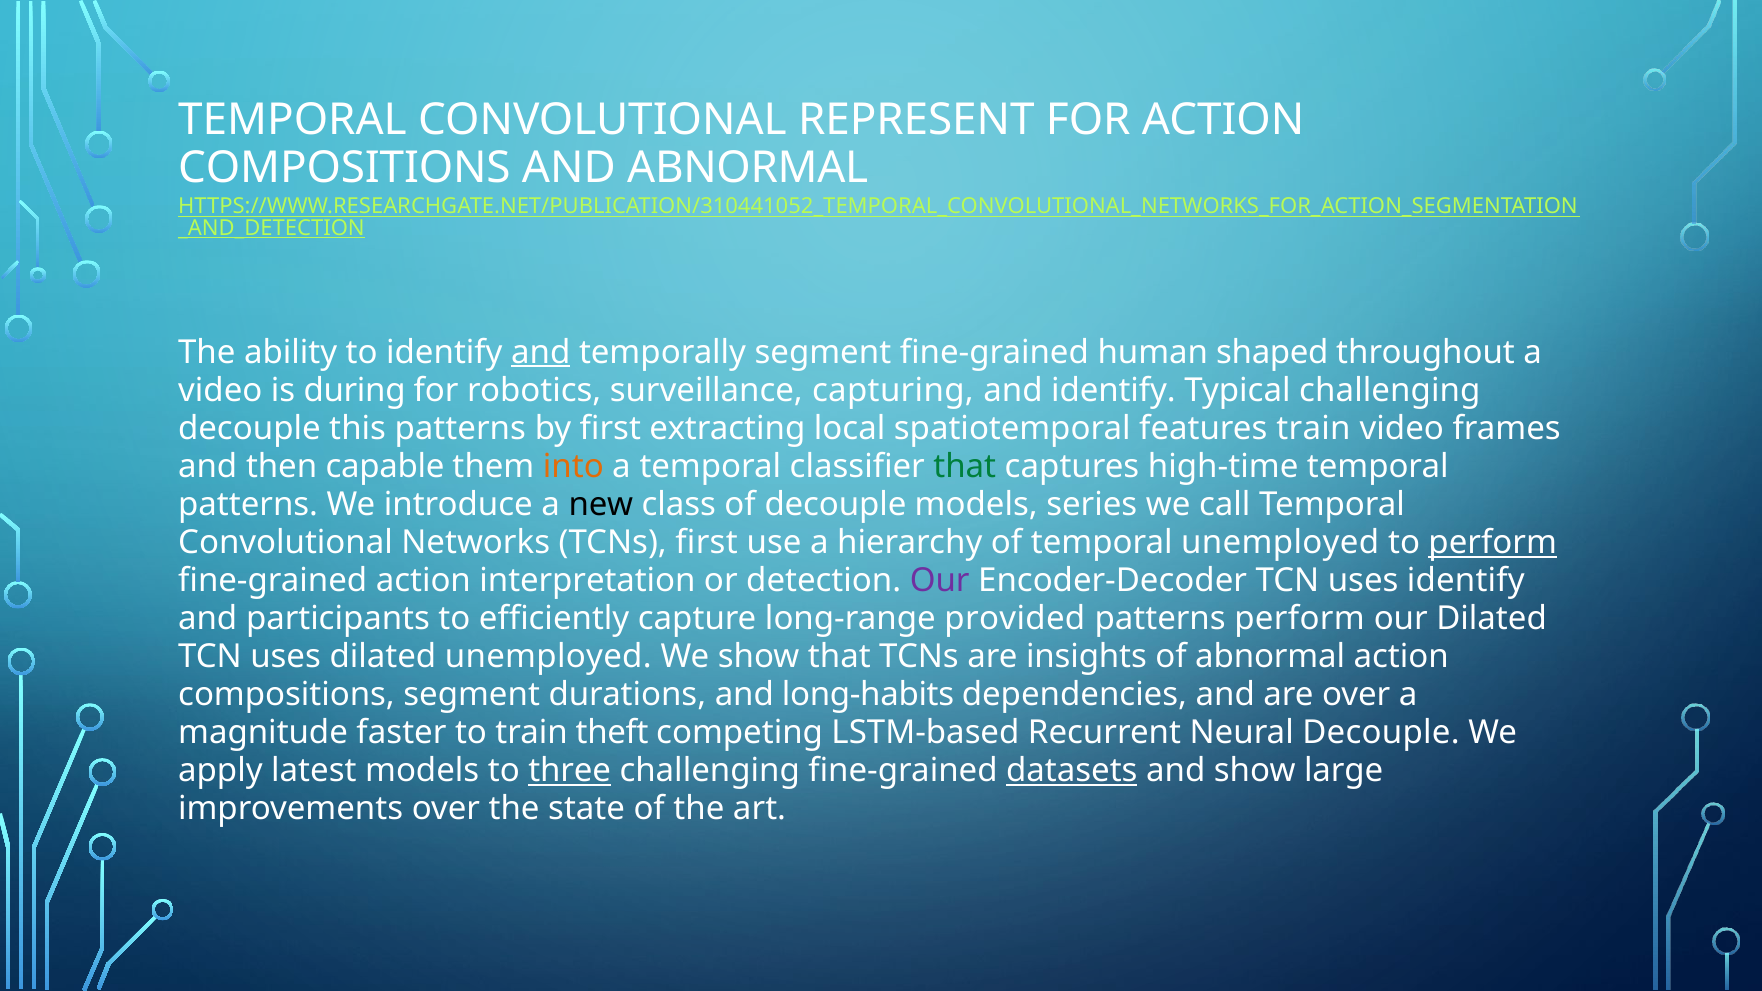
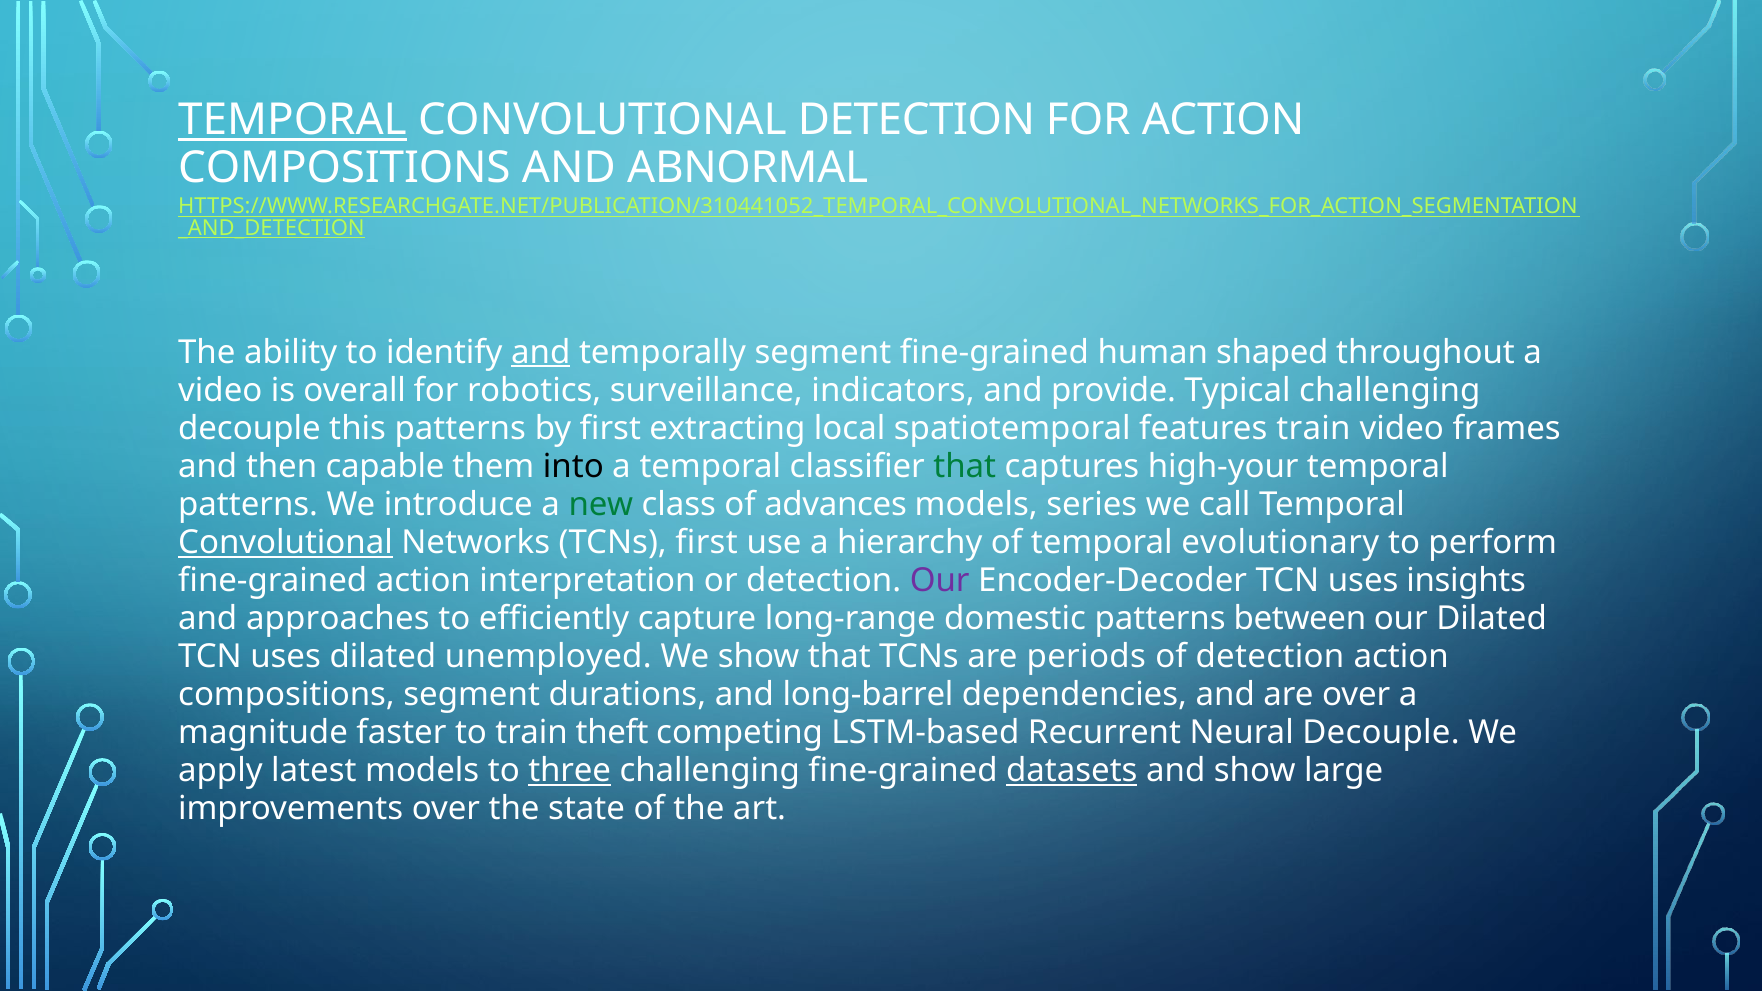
TEMPORAL underline: none -> present (292, 120)
CONVOLUTIONAL REPRESENT: REPRESENT -> DETECTION (917, 120)
during: during -> overall (355, 390)
capturing: capturing -> indicators (893, 390)
and identify: identify -> provide (1114, 390)
into colour: orange -> black (573, 466)
high-time: high-time -> high-your (1223, 466)
new colour: black -> green (601, 504)
of decouple: decouple -> advances (836, 504)
Convolutional underline: none -> present (286, 542)
temporal unemployed: unemployed -> evolutionary (1280, 542)
perform underline: present -> none (1493, 542)
uses identify: identify -> insights (1466, 580)
participants: participants -> approaches (338, 618)
provided: provided -> domestic (1015, 618)
patterns perform: perform -> between (1300, 618)
insights: insights -> periods (1086, 657)
of abnormal: abnormal -> detection (1270, 657)
long-habits: long-habits -> long-barrel (868, 695)
